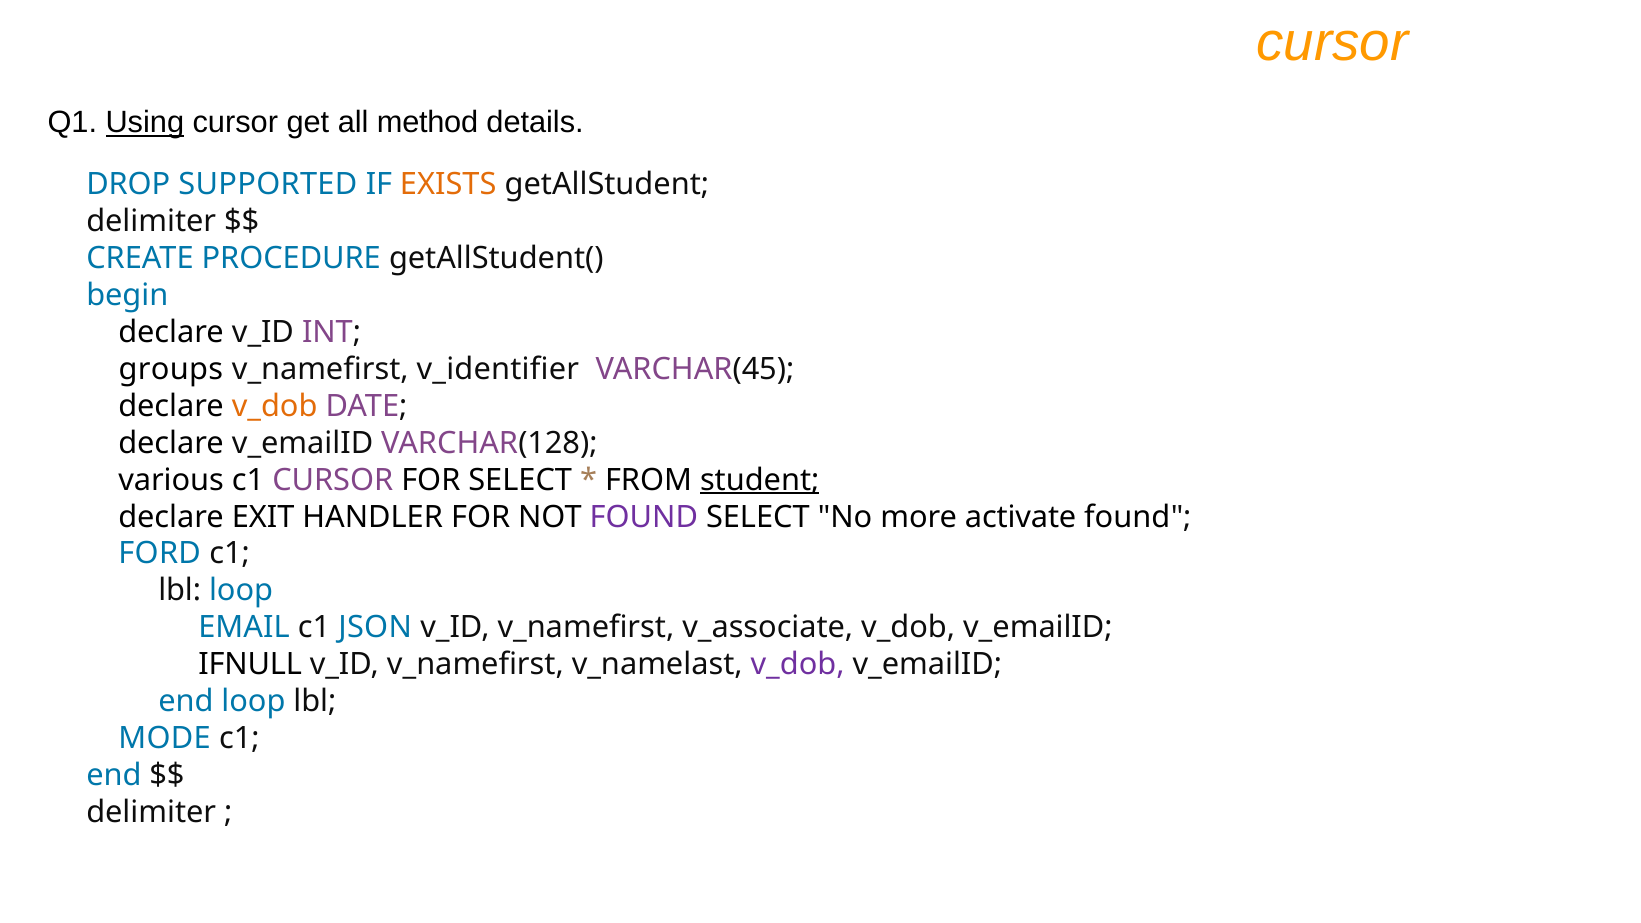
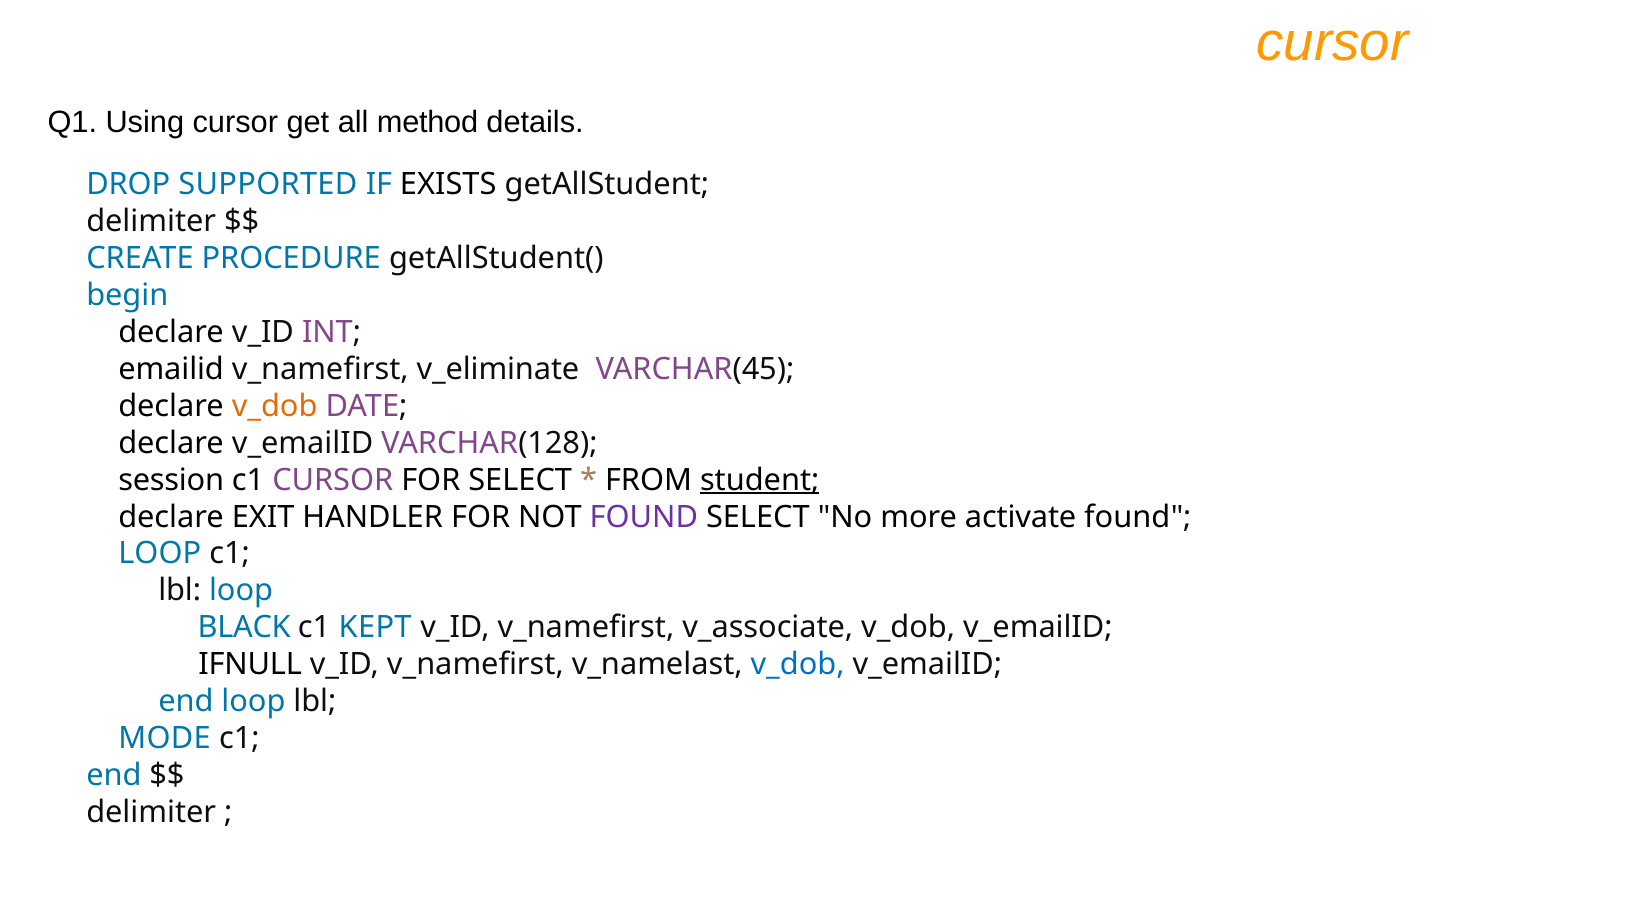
Using underline: present -> none (145, 122)
EXISTS colour: orange -> black (448, 185)
groups: groups -> emailid (171, 369)
v_identifier: v_identifier -> v_eliminate (498, 369)
various: various -> session (171, 480)
FORD: FORD -> LOOP (160, 554)
EMAIL: EMAIL -> BLACK (244, 628)
JSON: JSON -> KEPT (375, 628)
v_dob colour: purple -> blue (798, 665)
